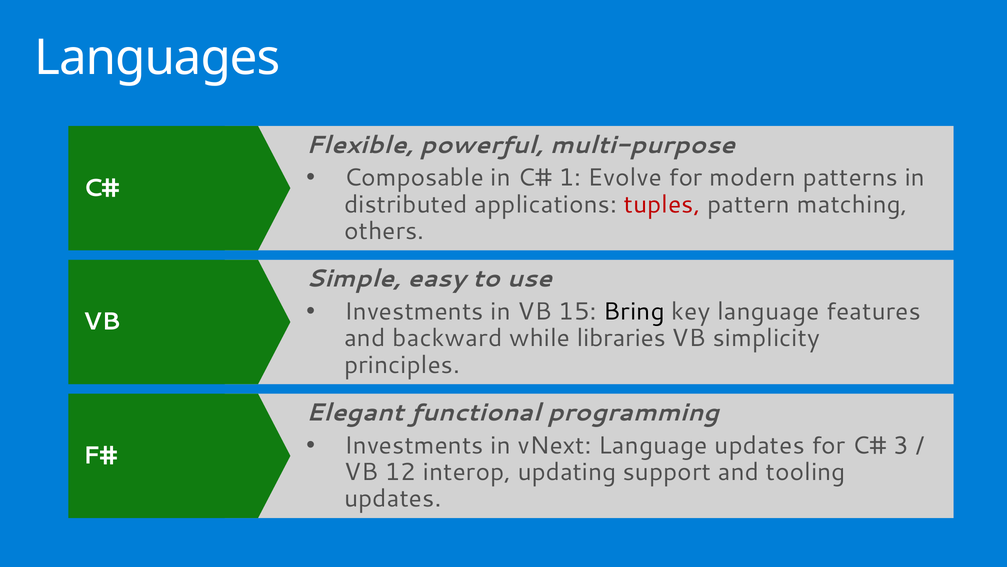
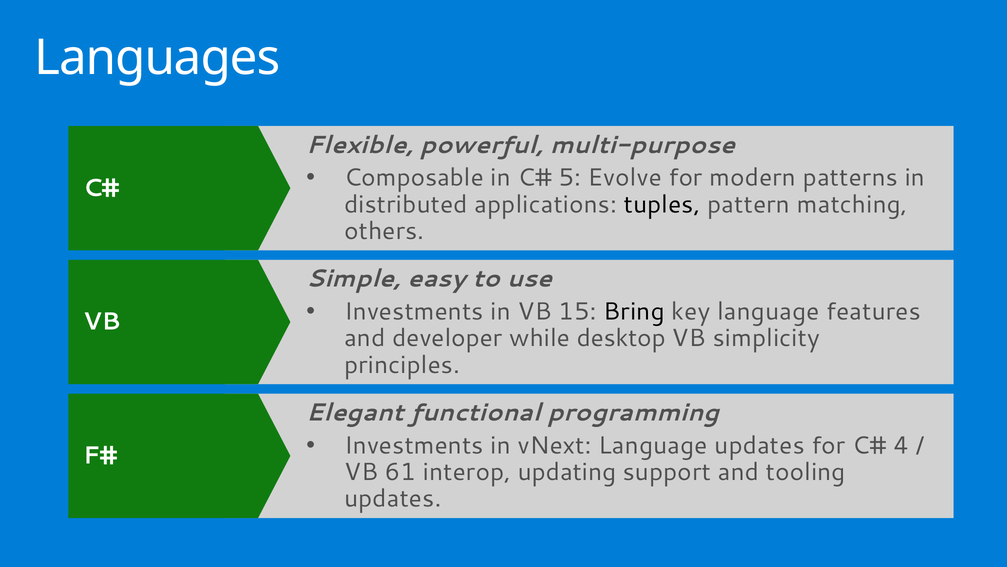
1: 1 -> 5 (570, 178)
tuples colour: red -> black (662, 204)
backward: backward -> developer (447, 338)
libraries: libraries -> desktop (621, 338)
3: 3 -> 4 (901, 445)
12: 12 -> 61 (400, 472)
